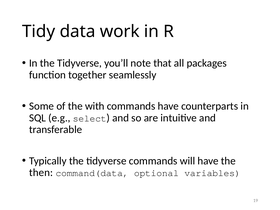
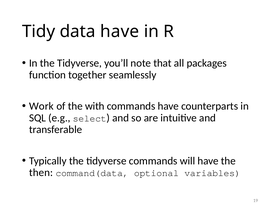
data work: work -> have (120, 31)
Some: Some -> Work (41, 106)
